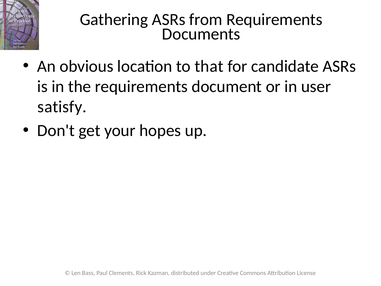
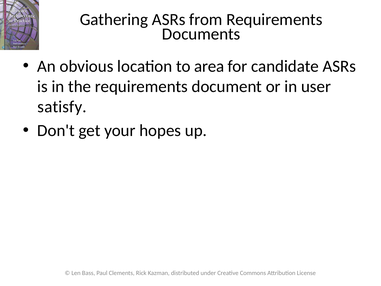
that: that -> area (209, 66)
